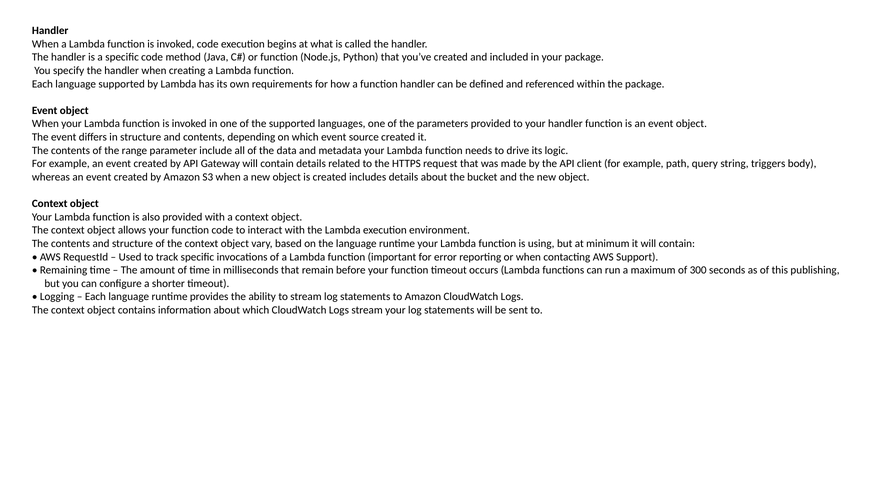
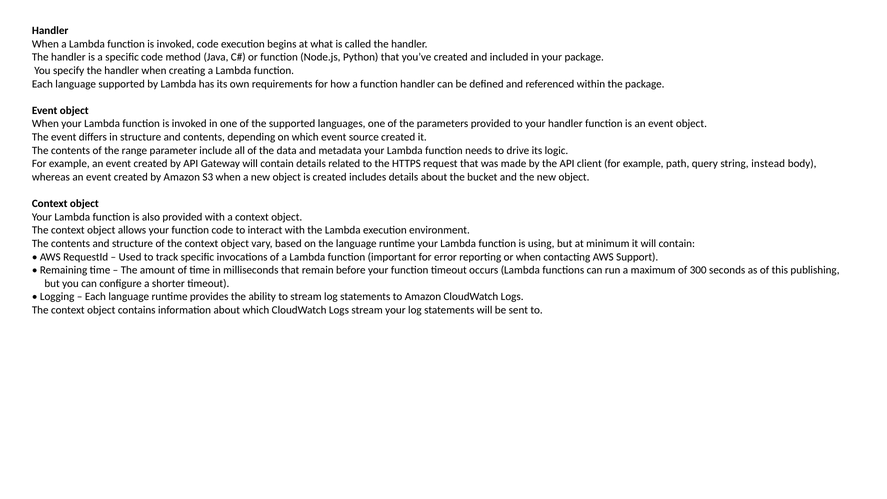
triggers: triggers -> instead (768, 164)
